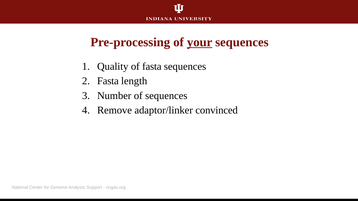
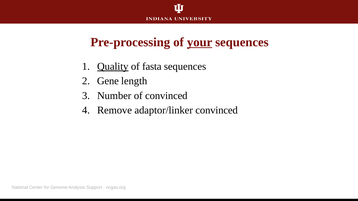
Quality underline: none -> present (113, 67)
Fasta: Fasta -> Gene (108, 81)
of sequences: sequences -> convinced (166, 96)
